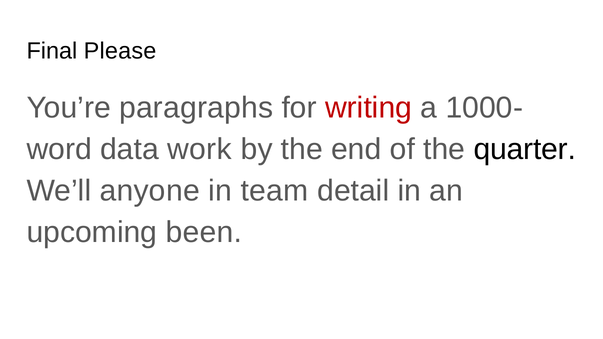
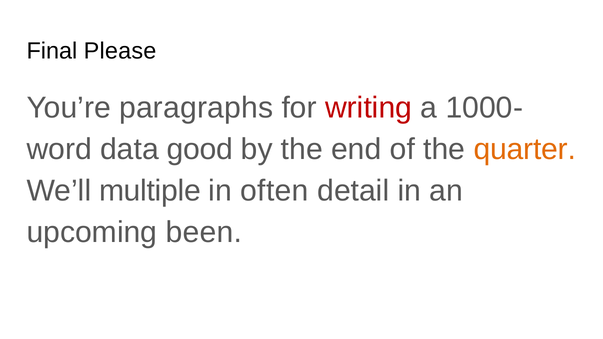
work: work -> good (200, 149)
quarter colour: black -> orange (525, 149)
anyone: anyone -> multiple (150, 191)
team: team -> often (274, 191)
